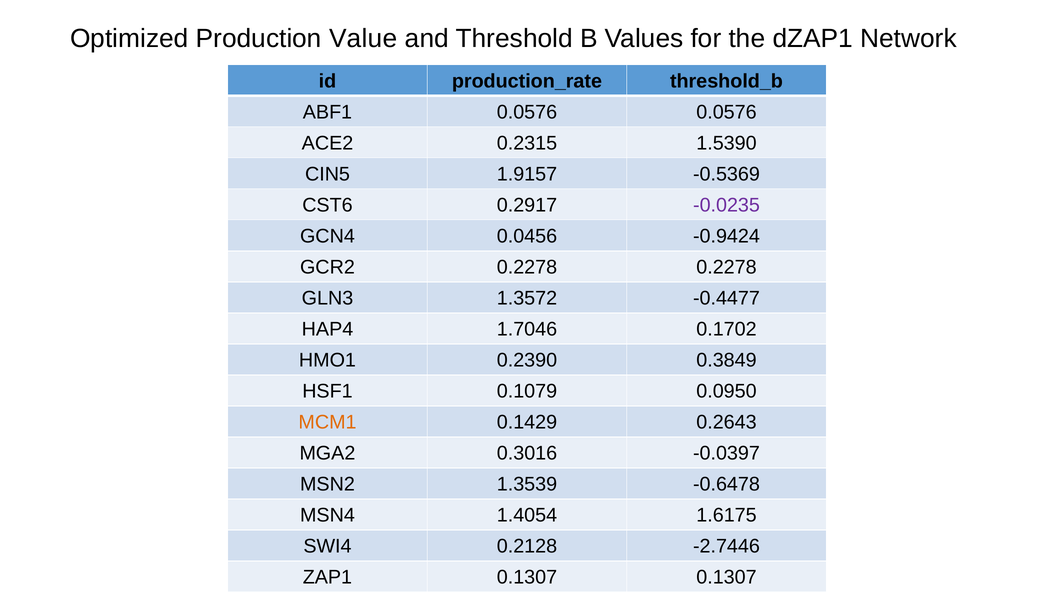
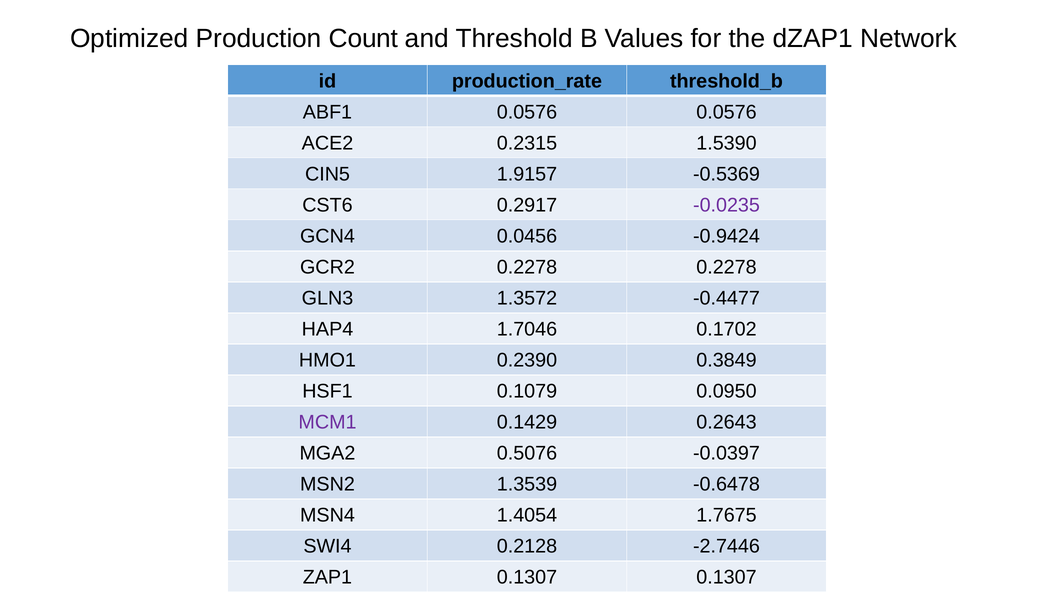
Value: Value -> Count (363, 38)
MCM1 colour: orange -> purple (328, 422)
0.3016: 0.3016 -> 0.5076 (527, 453)
1.6175: 1.6175 -> 1.7675 (727, 516)
